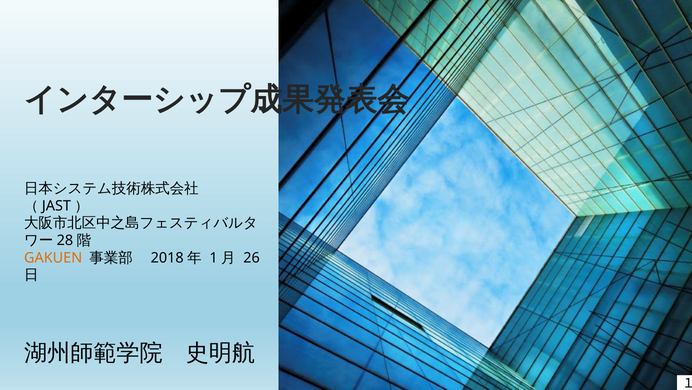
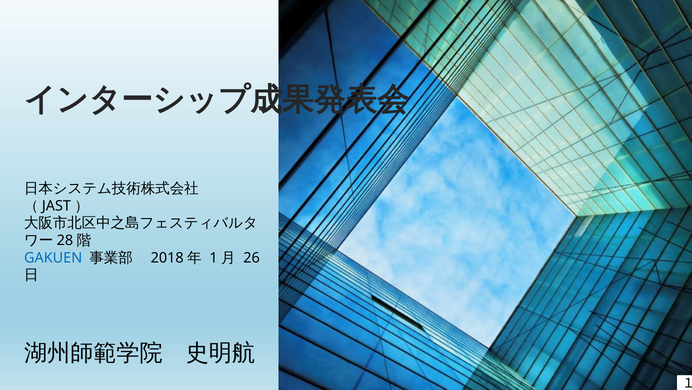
GAKUEN colour: orange -> blue (53, 257)
